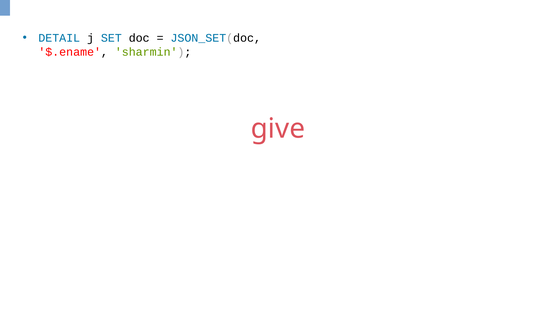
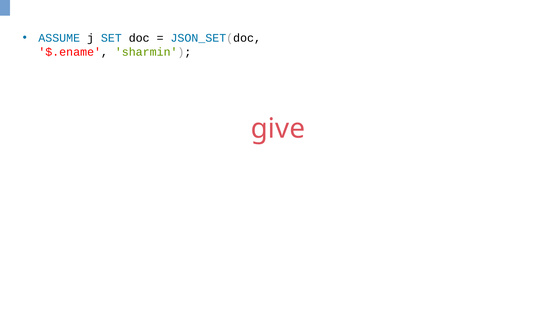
DETAIL: DETAIL -> ASSUME (59, 38)
